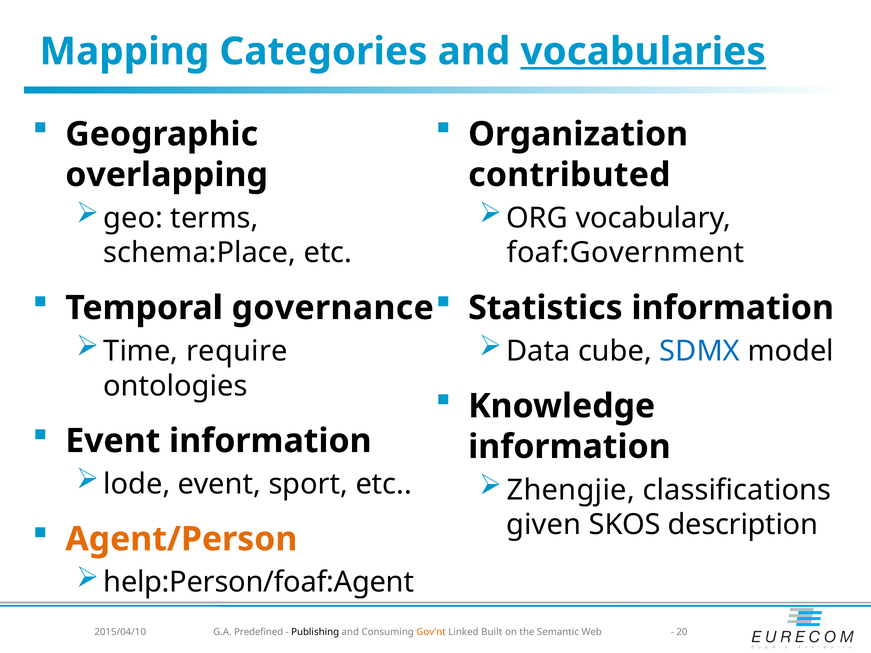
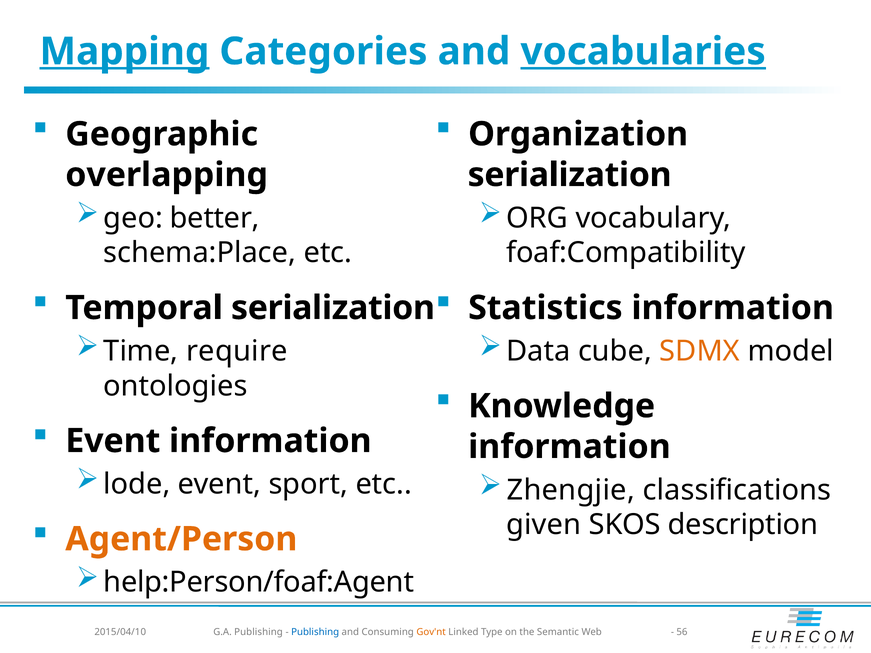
Mapping underline: none -> present (124, 52)
contributed: contributed -> serialization (570, 175)
terms: terms -> better (215, 218)
foaf:Government: foaf:Government -> foaf:Compatibility (626, 253)
Temporal governance: governance -> serialization (333, 308)
SDMX colour: blue -> orange (700, 351)
G.A Predefined: Predefined -> Publishing (259, 632)
Publishing colour: black -> blue (315, 632)
Built: Built -> Type (492, 632)
20: 20 -> 56 (682, 632)
